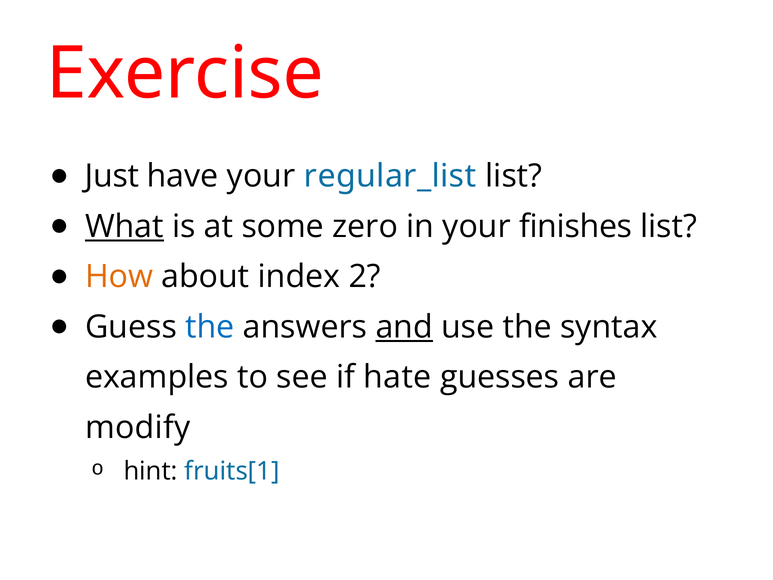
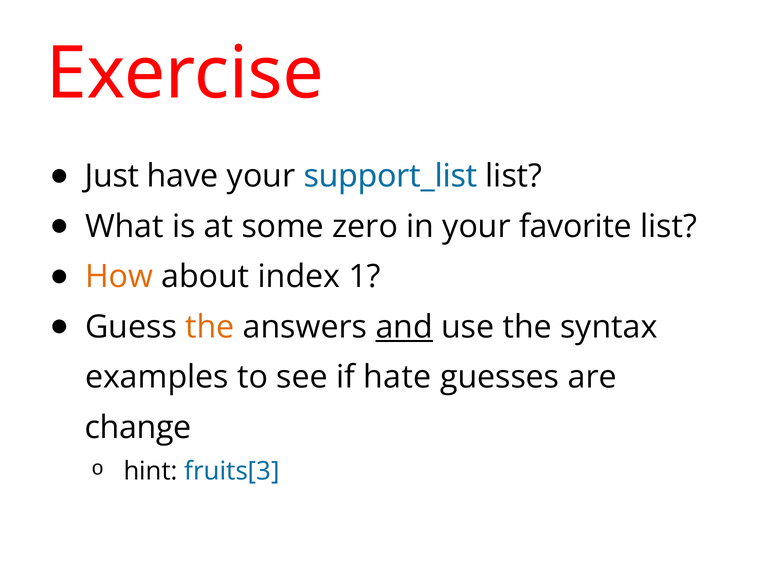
regular_list: regular_list -> support_list (390, 176)
What underline: present -> none (124, 226)
finishes: finishes -> favorite (576, 226)
2: 2 -> 1 (365, 277)
the colour: blue -> orange (210, 327)
modify: modify -> change (138, 427)
fruits[1: fruits[1 -> fruits[3 (232, 471)
